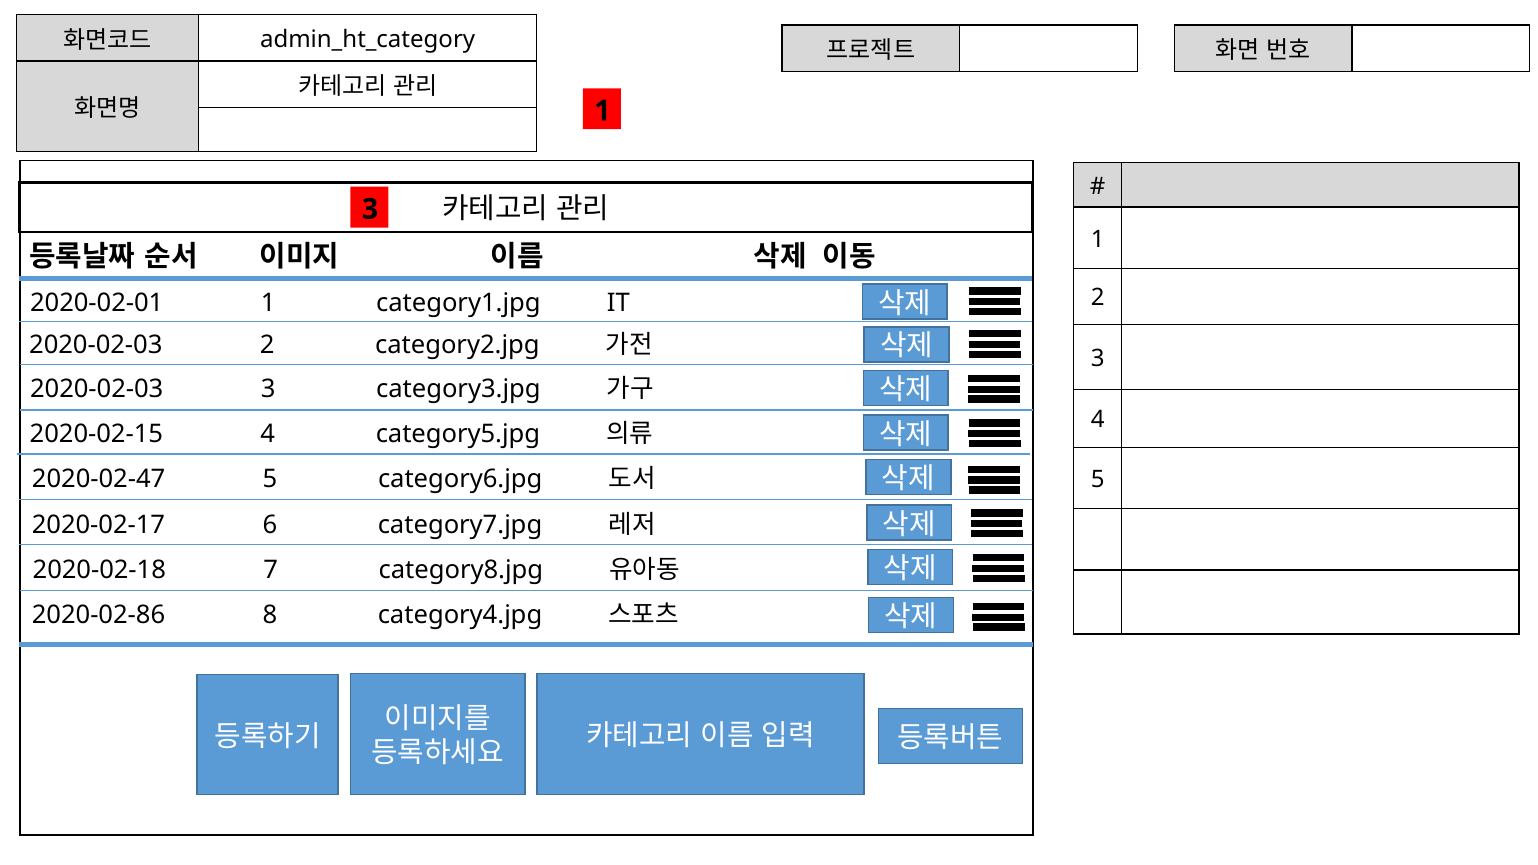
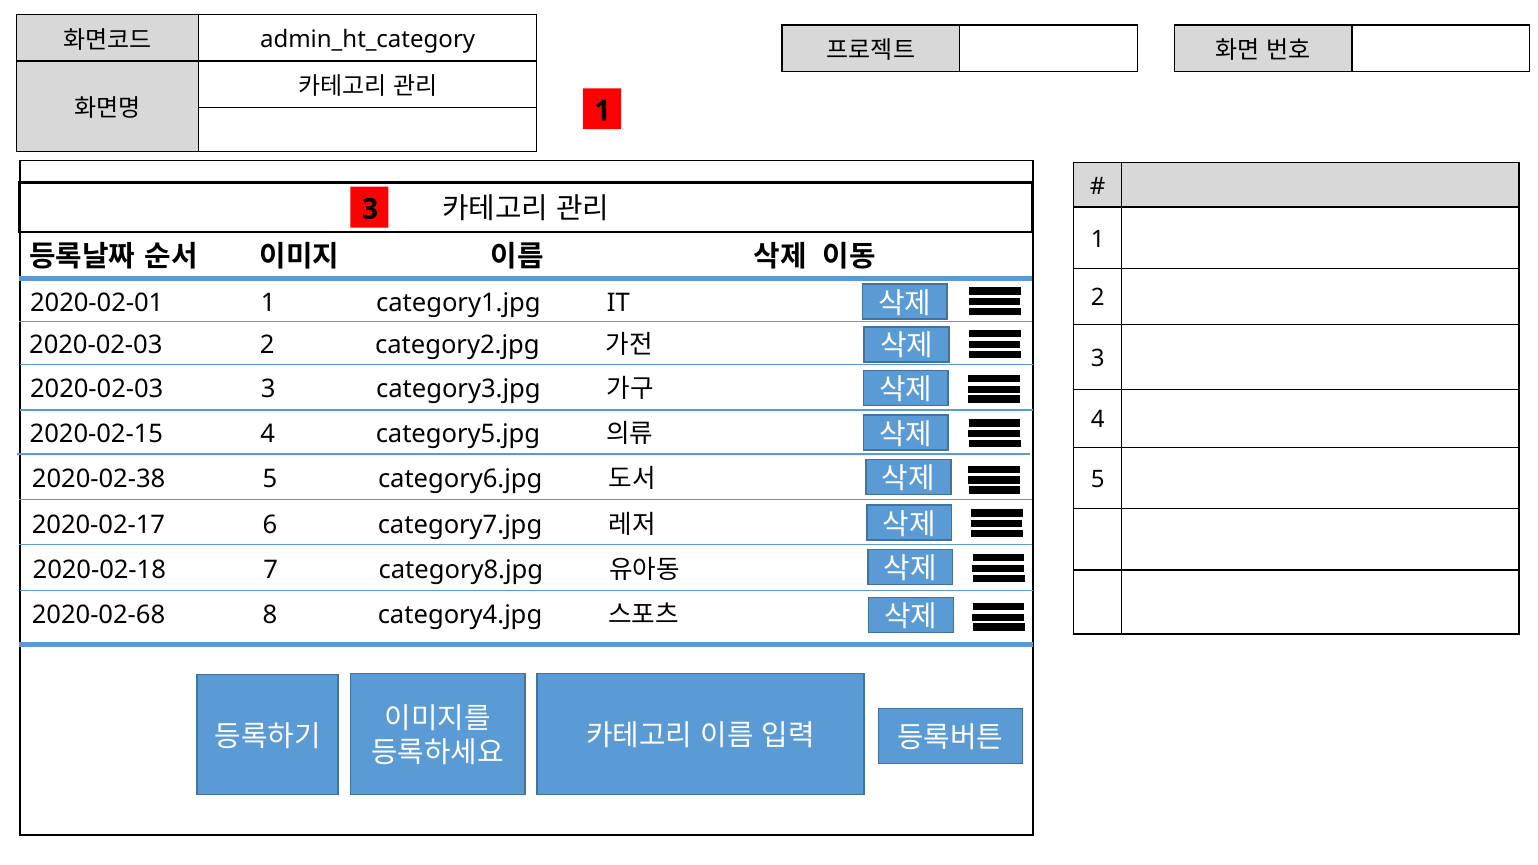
2020-02-47: 2020-02-47 -> 2020-02-38 (99, 479)
2020-02-86: 2020-02-86 -> 2020-02-68 (98, 616)
